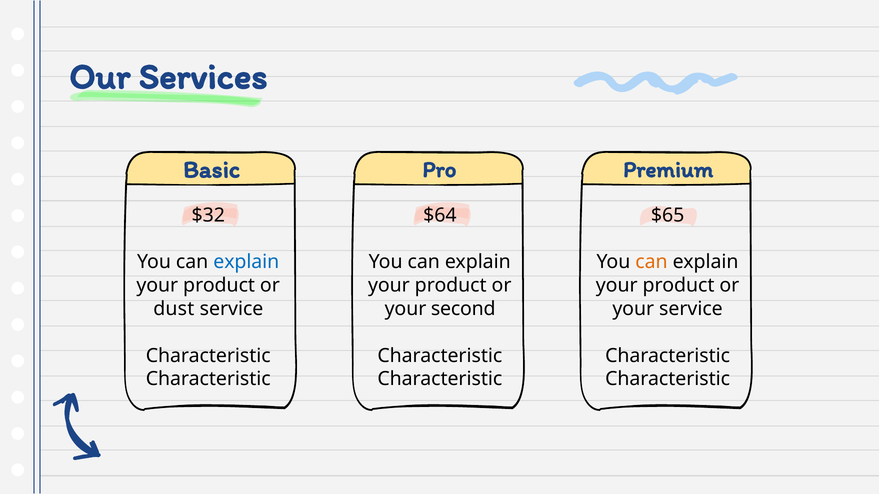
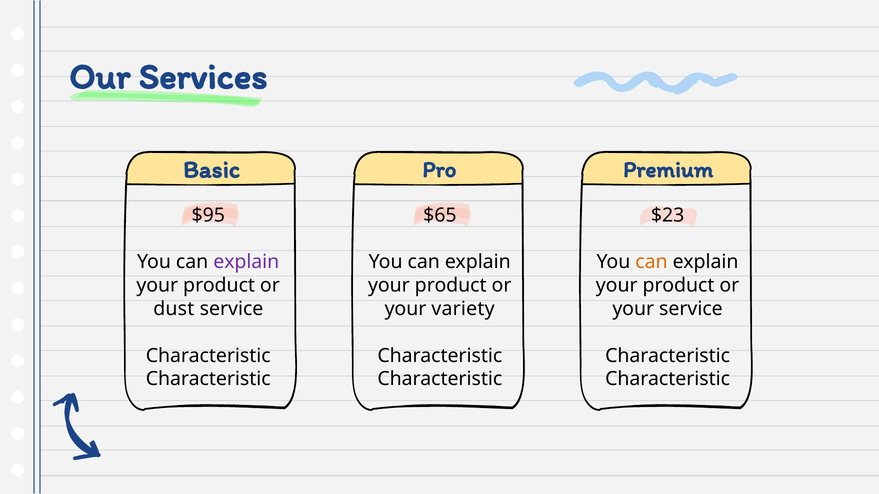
$32: $32 -> $95 (208, 215)
$64: $64 -> $65 (440, 215)
$65: $65 -> $23 (668, 215)
explain colour: blue -> purple (246, 262)
second: second -> variety (463, 309)
